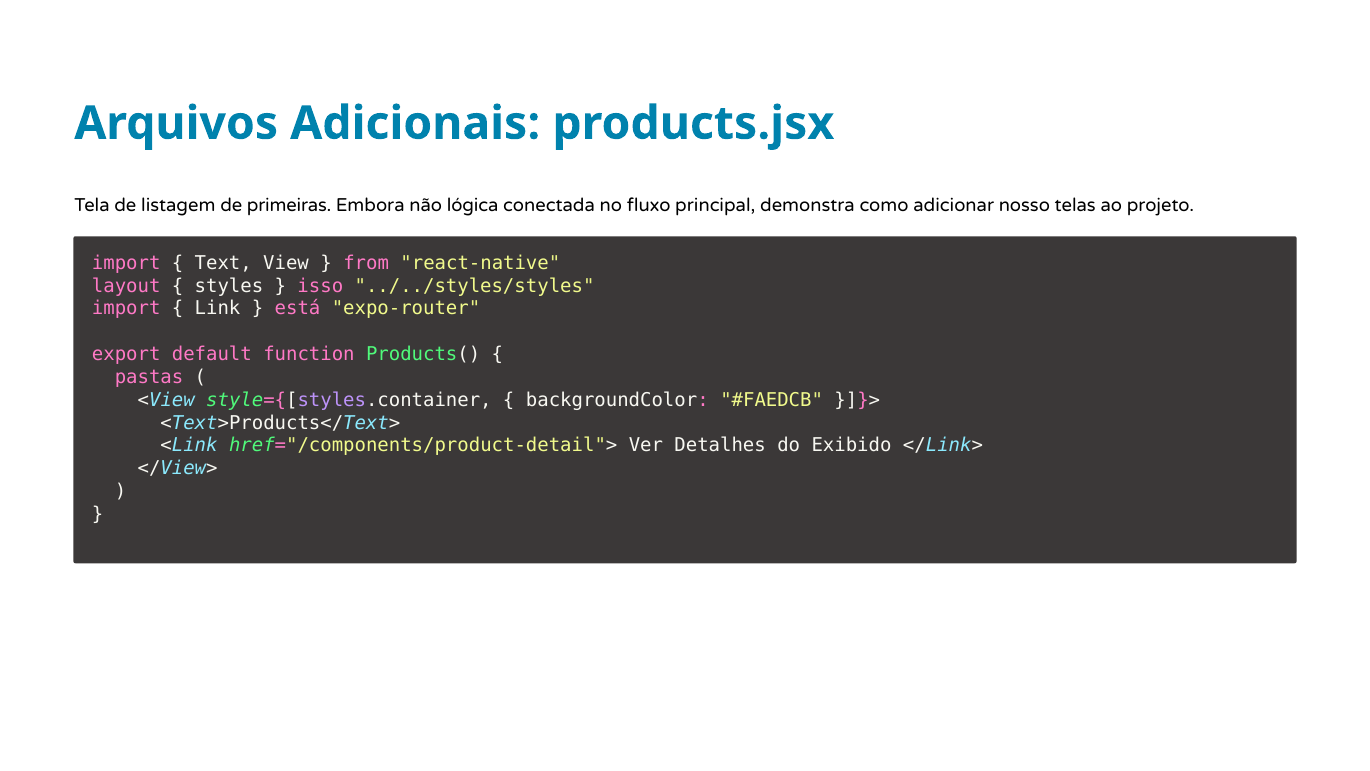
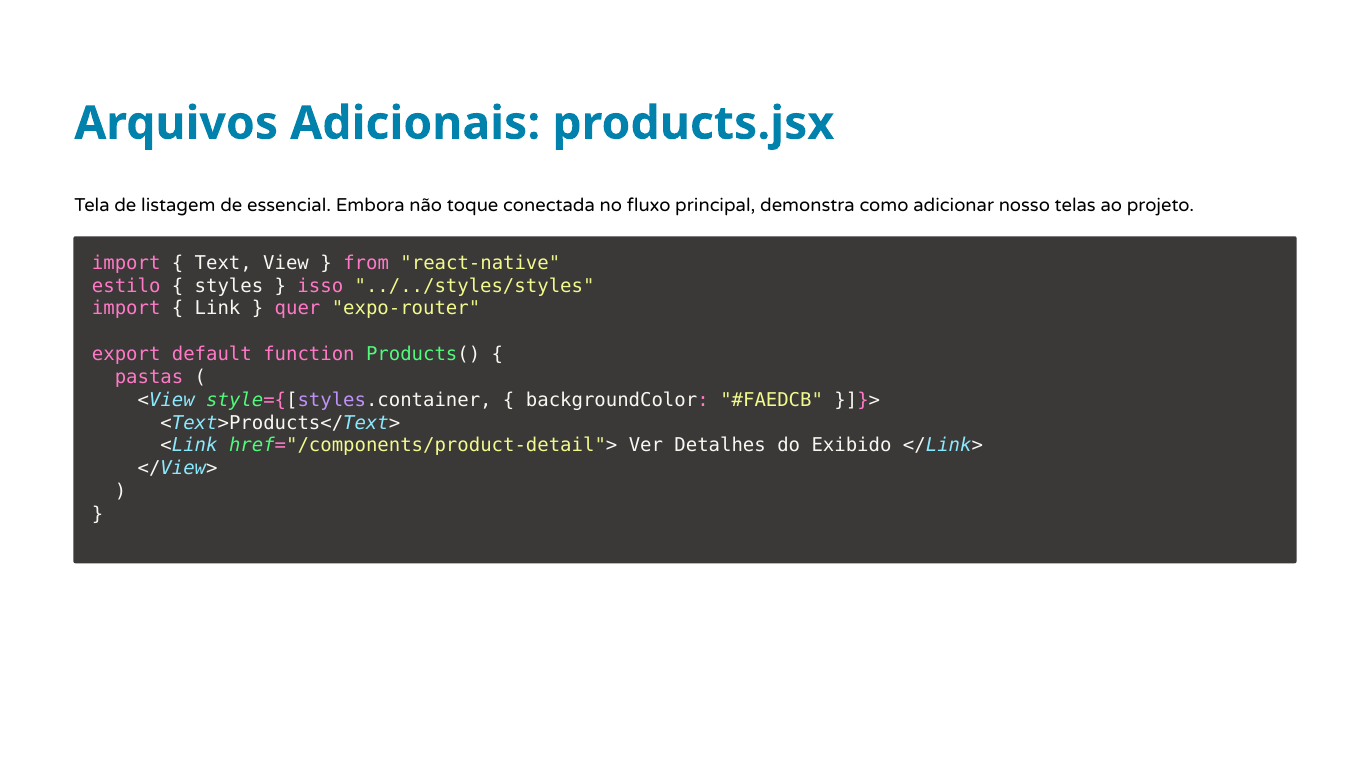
primeiras: primeiras -> essencial (289, 205)
lógica: lógica -> toque (473, 205)
layout: layout -> estilo (126, 286)
está: está -> quer (298, 308)
